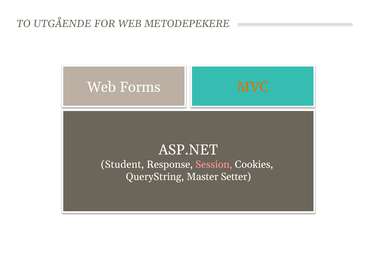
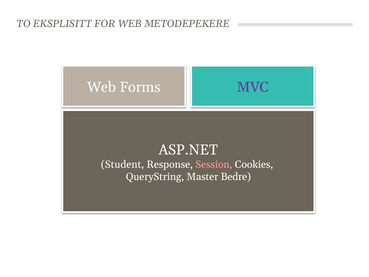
UTGÅENDE: UTGÅENDE -> EKSPLISITT (62, 24)
MVC colour: orange -> purple (253, 87)
Setter: Setter -> Bedre (236, 177)
